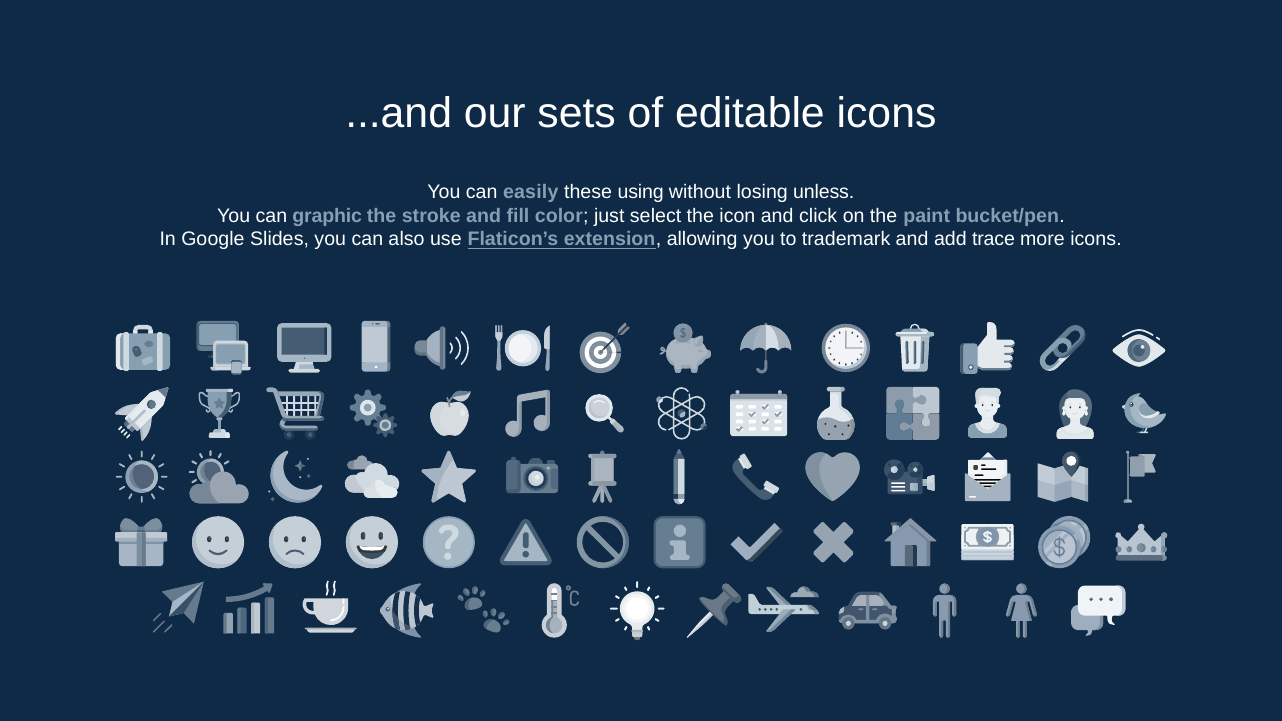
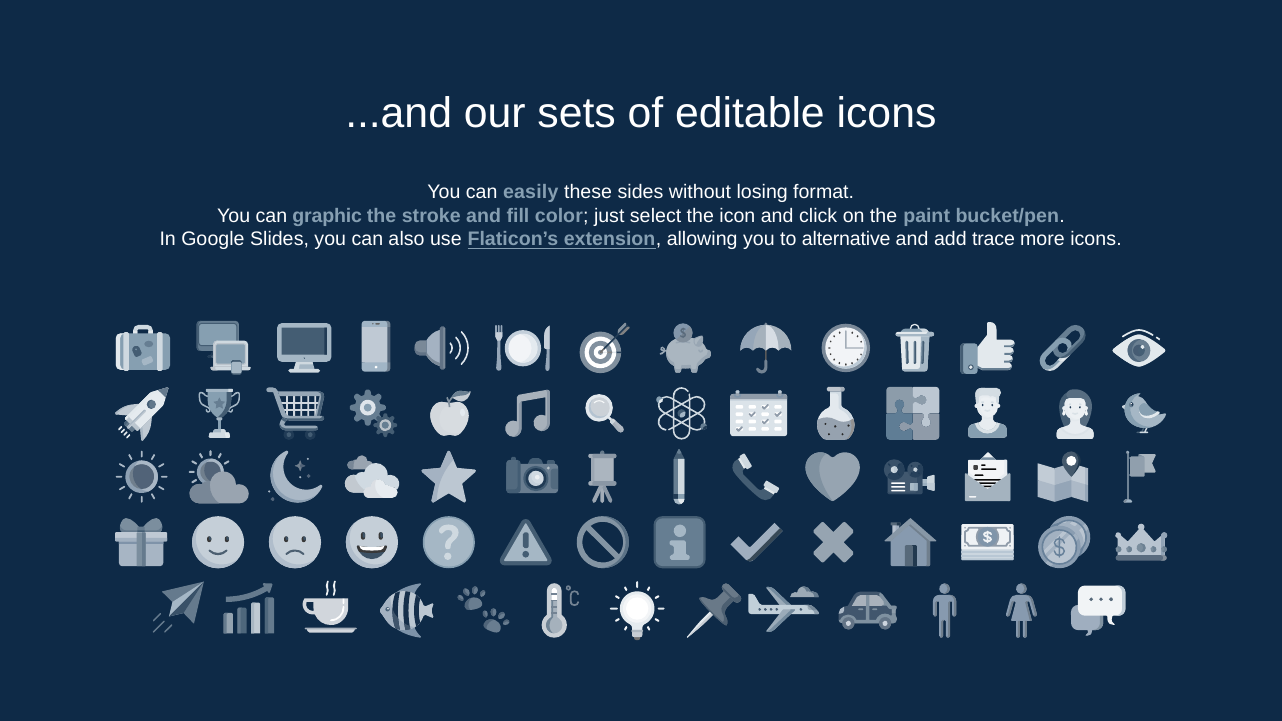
using: using -> sides (641, 193)
unless: unless -> format (824, 193)
trademark: trademark -> alternative (846, 240)
